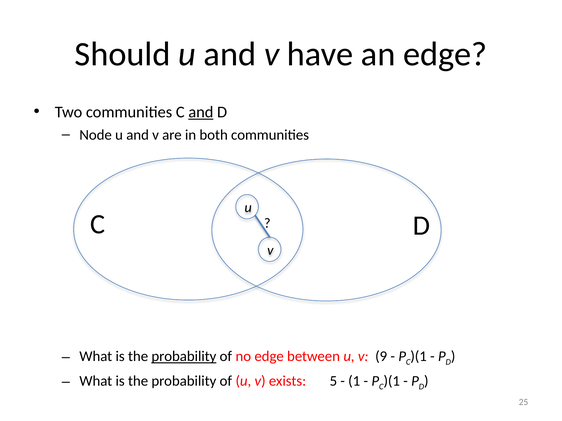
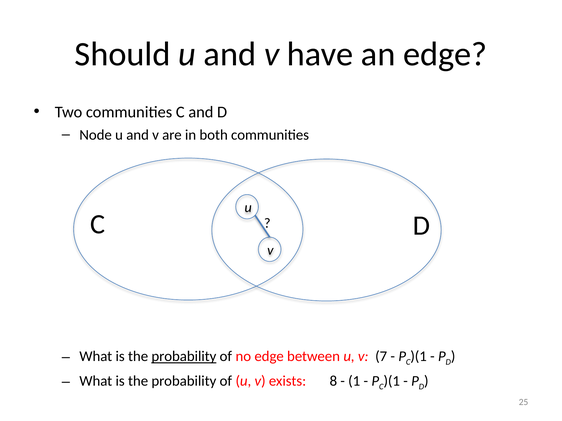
and underline: present -> none (201, 112)
9: 9 -> 7 (381, 357)
5: 5 -> 8 (333, 381)
